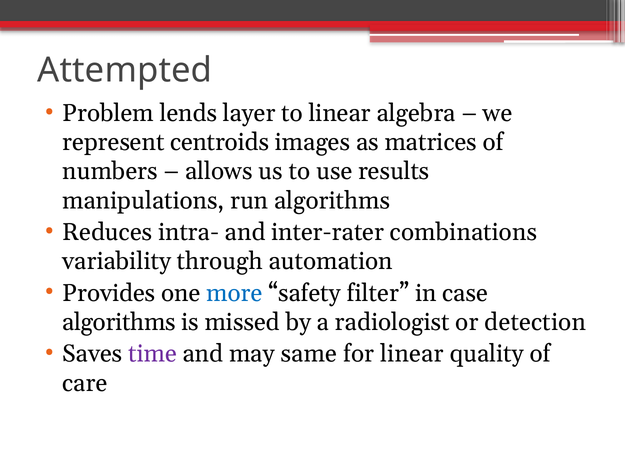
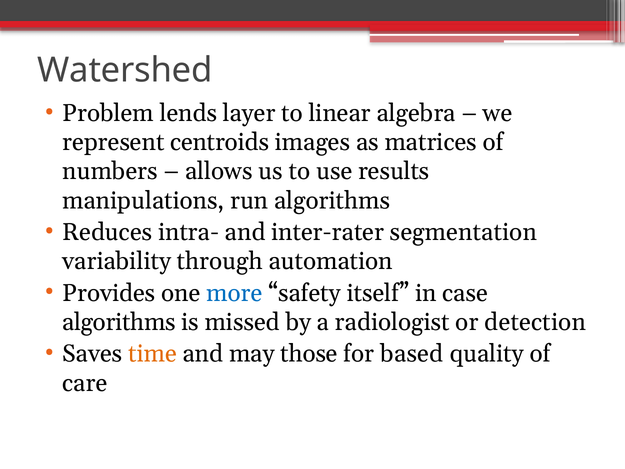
Attempted: Attempted -> Watershed (125, 70)
combinations: combinations -> segmentation (463, 232)
filter: filter -> itself (378, 293)
time colour: purple -> orange (153, 354)
same: same -> those (309, 354)
for linear: linear -> based (412, 354)
